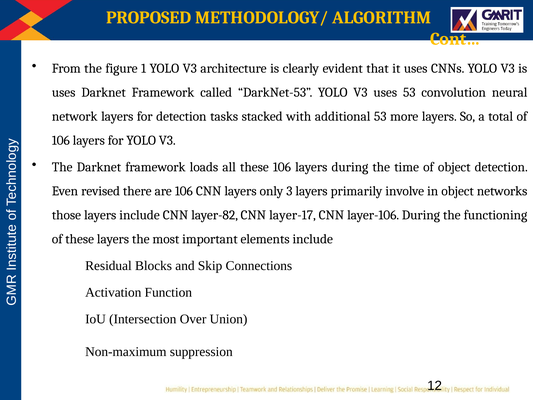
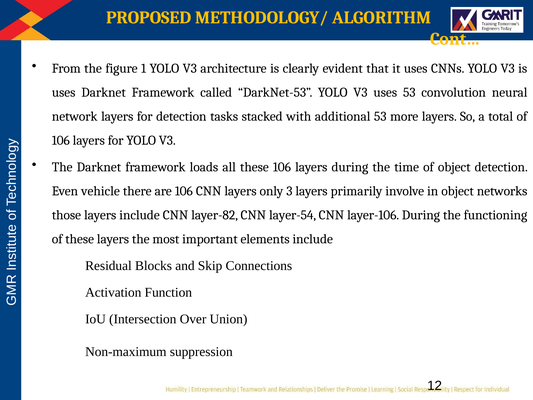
revised: revised -> vehicle (101, 191)
layer-17: layer-17 -> layer-54 (293, 215)
